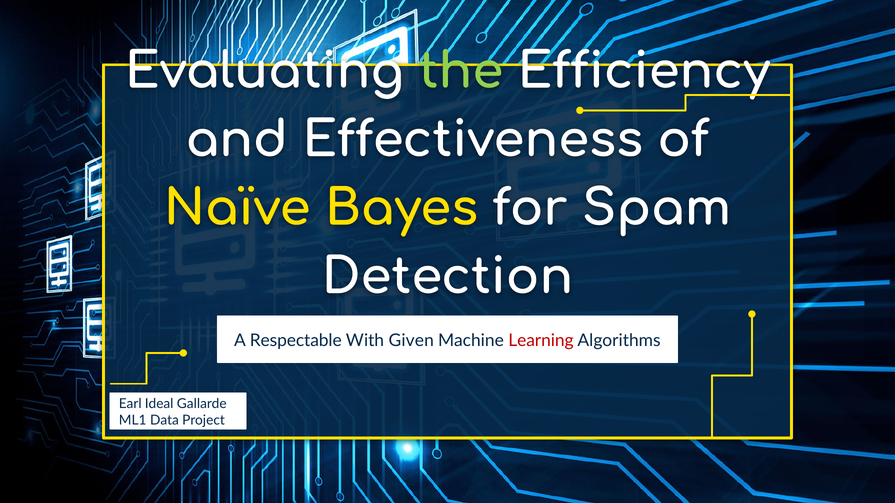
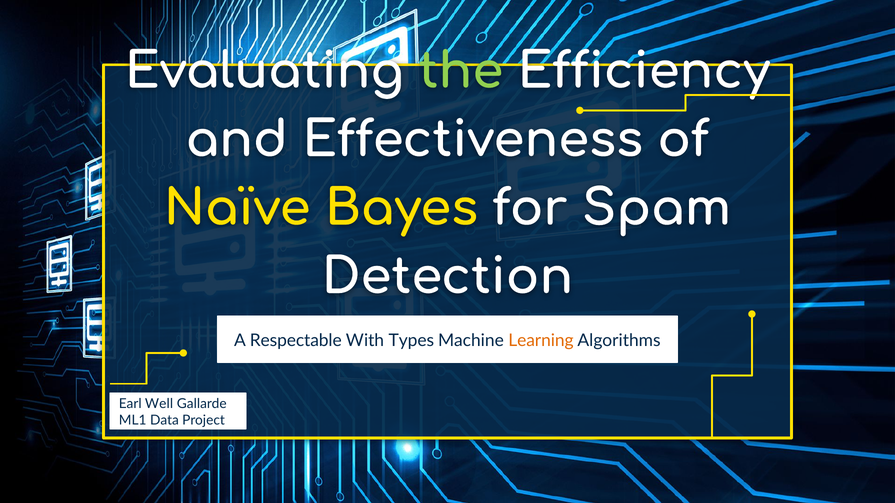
Given: Given -> Types (411, 341)
Learning colour: red -> orange (541, 341)
Ideal: Ideal -> Well (159, 404)
